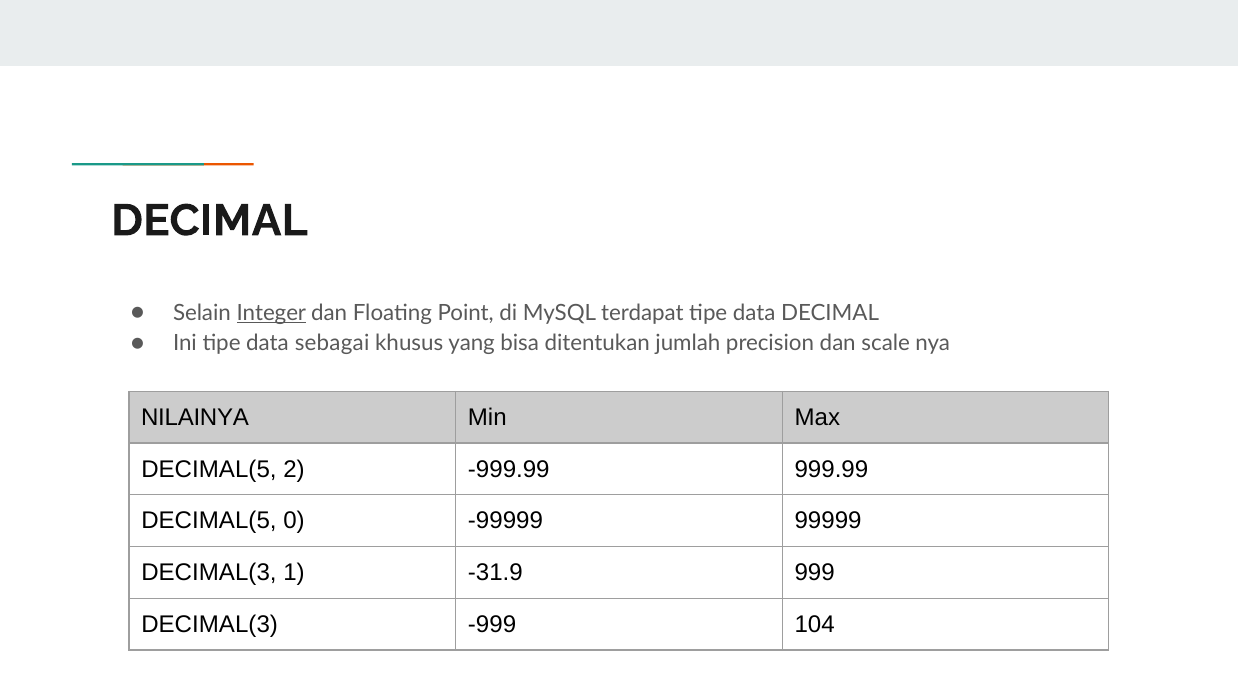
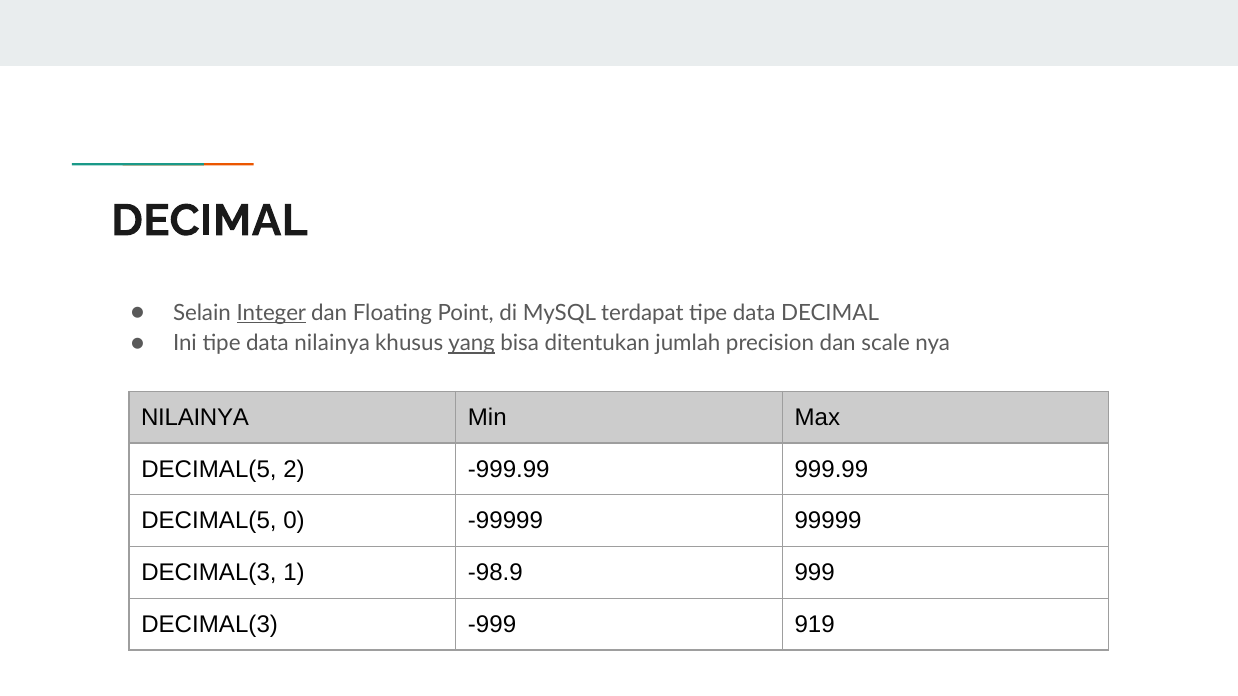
data sebagai: sebagai -> nilainya (332, 344)
yang underline: none -> present (472, 344)
-31.9: -31.9 -> -98.9 (495, 573)
104: 104 -> 919 (815, 625)
